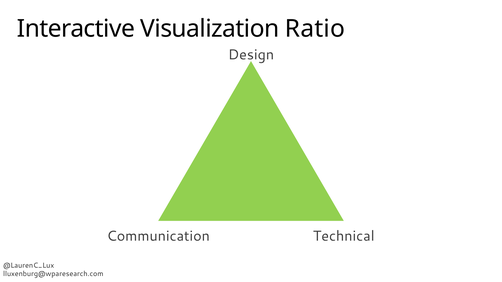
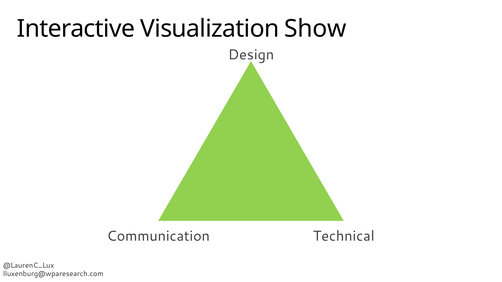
Ratio: Ratio -> Show (315, 29)
